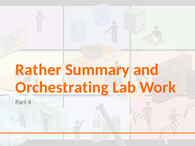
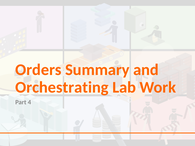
Rather: Rather -> Orders (38, 70)
